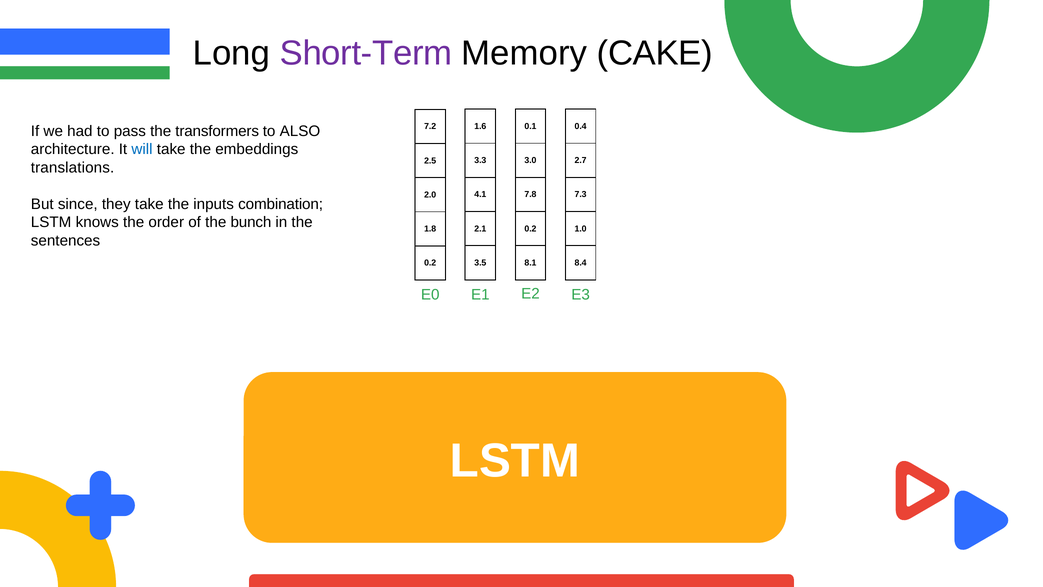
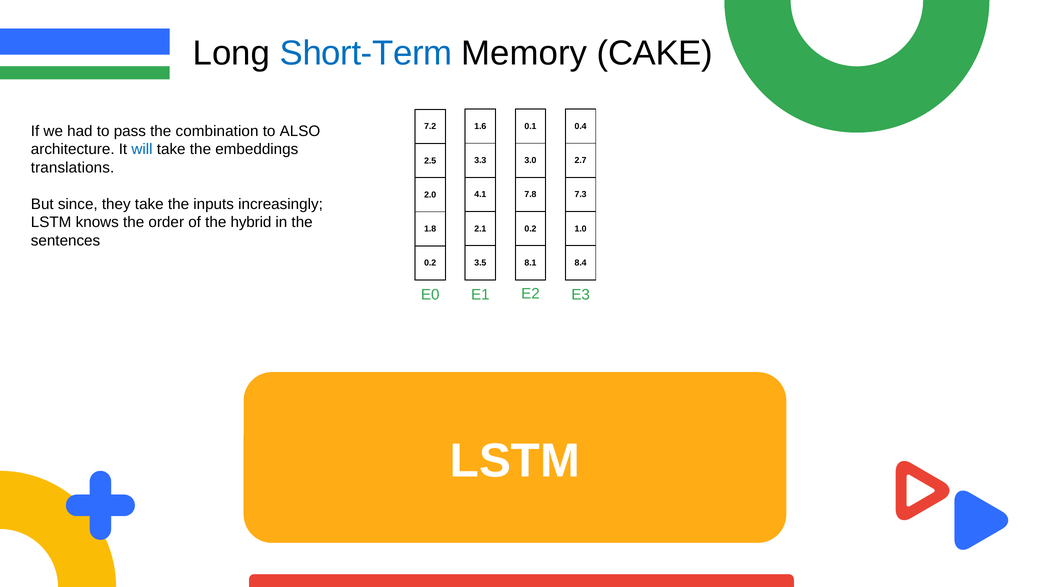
Short-Term colour: purple -> blue (366, 53)
transformers: transformers -> combination (217, 131)
combination: combination -> increasingly (281, 204)
bunch: bunch -> hybrid (251, 222)
